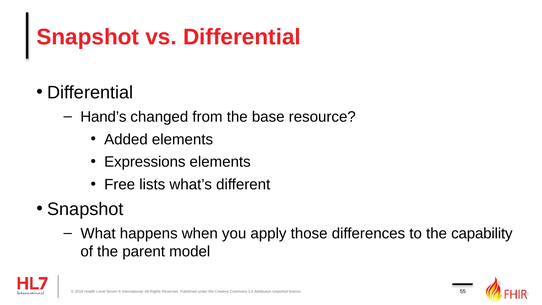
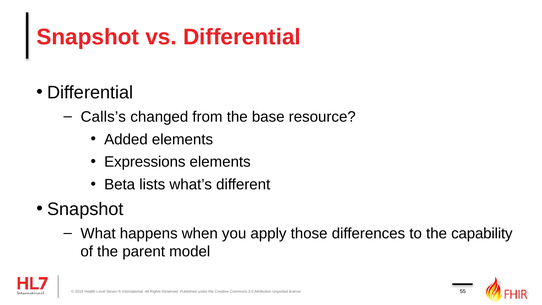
Hand’s: Hand’s -> Calls’s (103, 117)
Free: Free -> Beta (120, 185)
